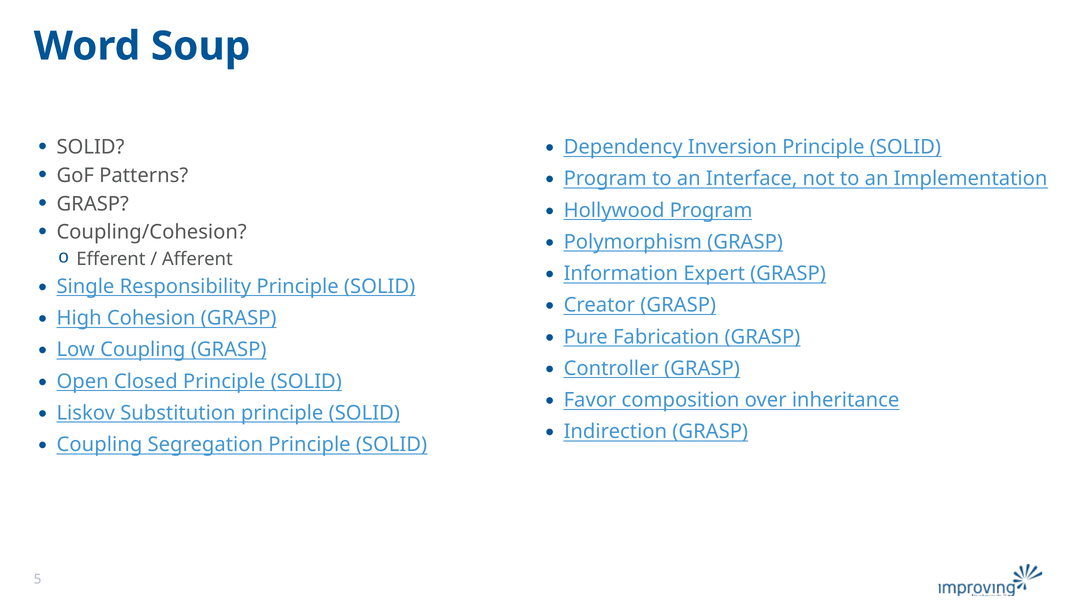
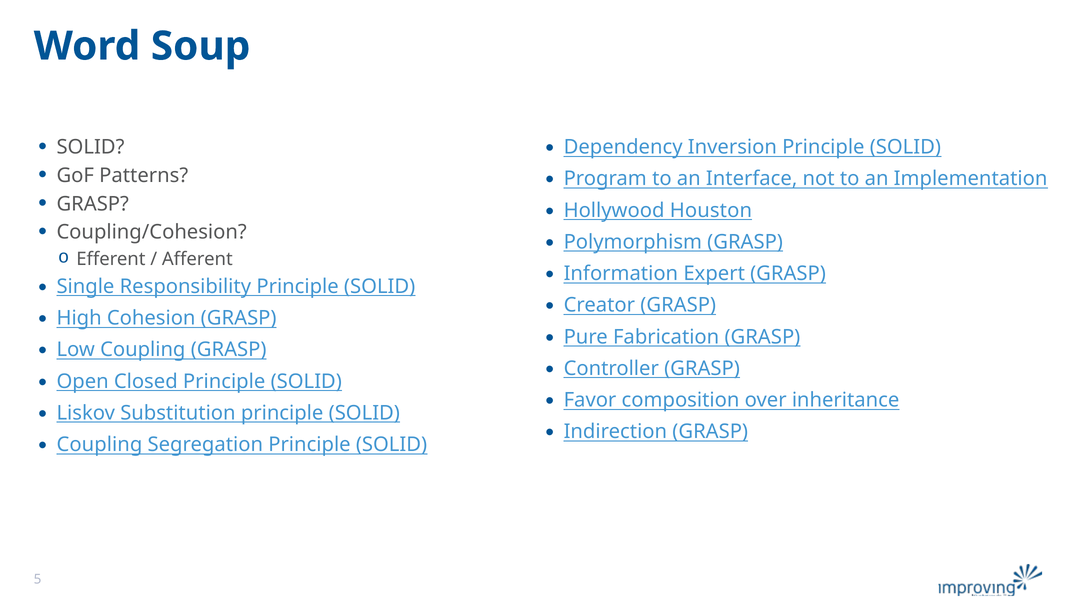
Hollywood Program: Program -> Houston (711, 210)
